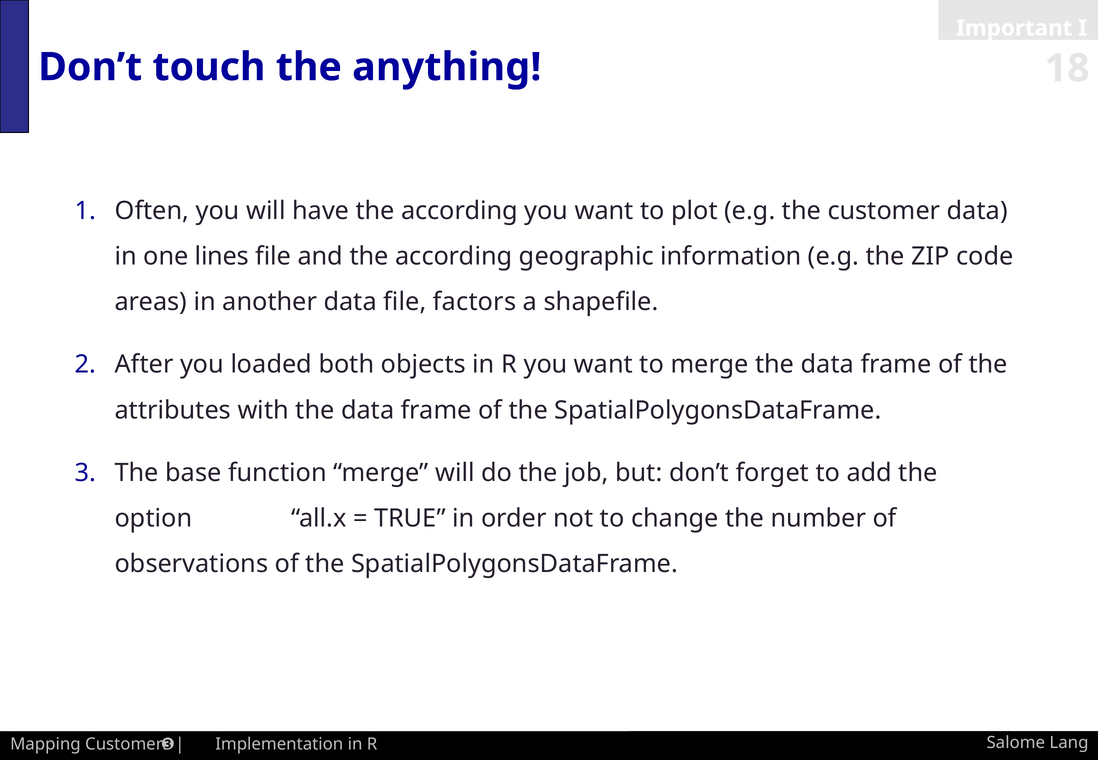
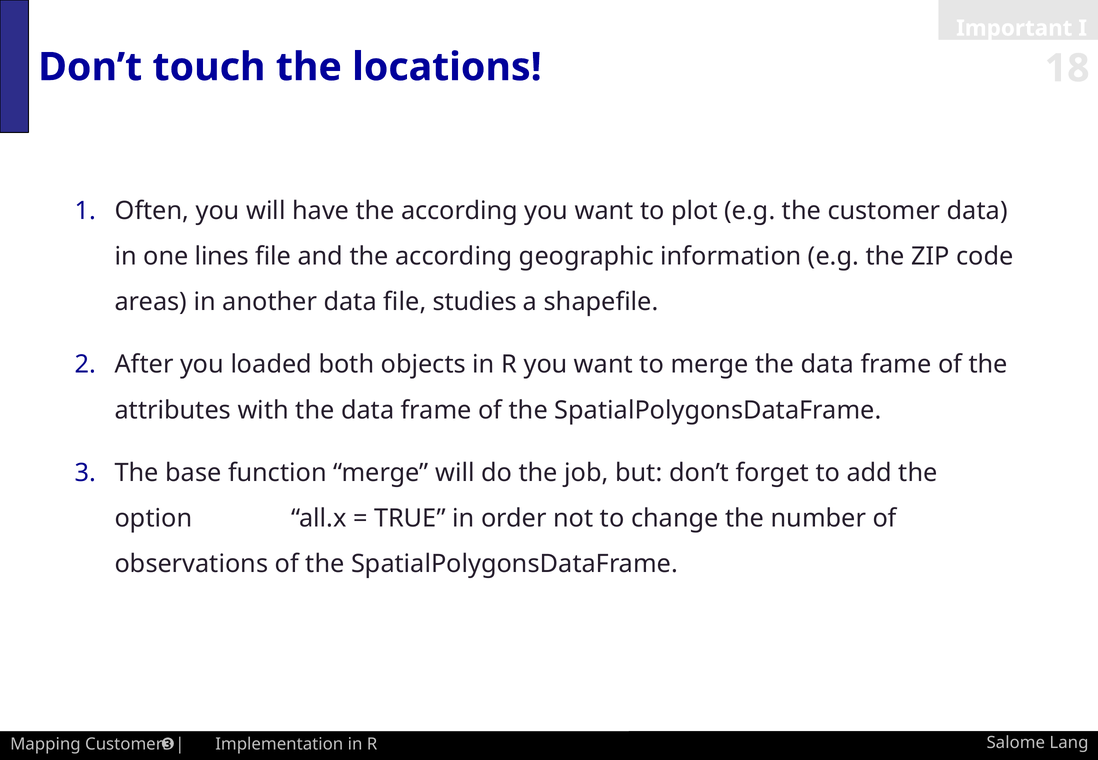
anything: anything -> locations (447, 67)
factors: factors -> studies (475, 302)
